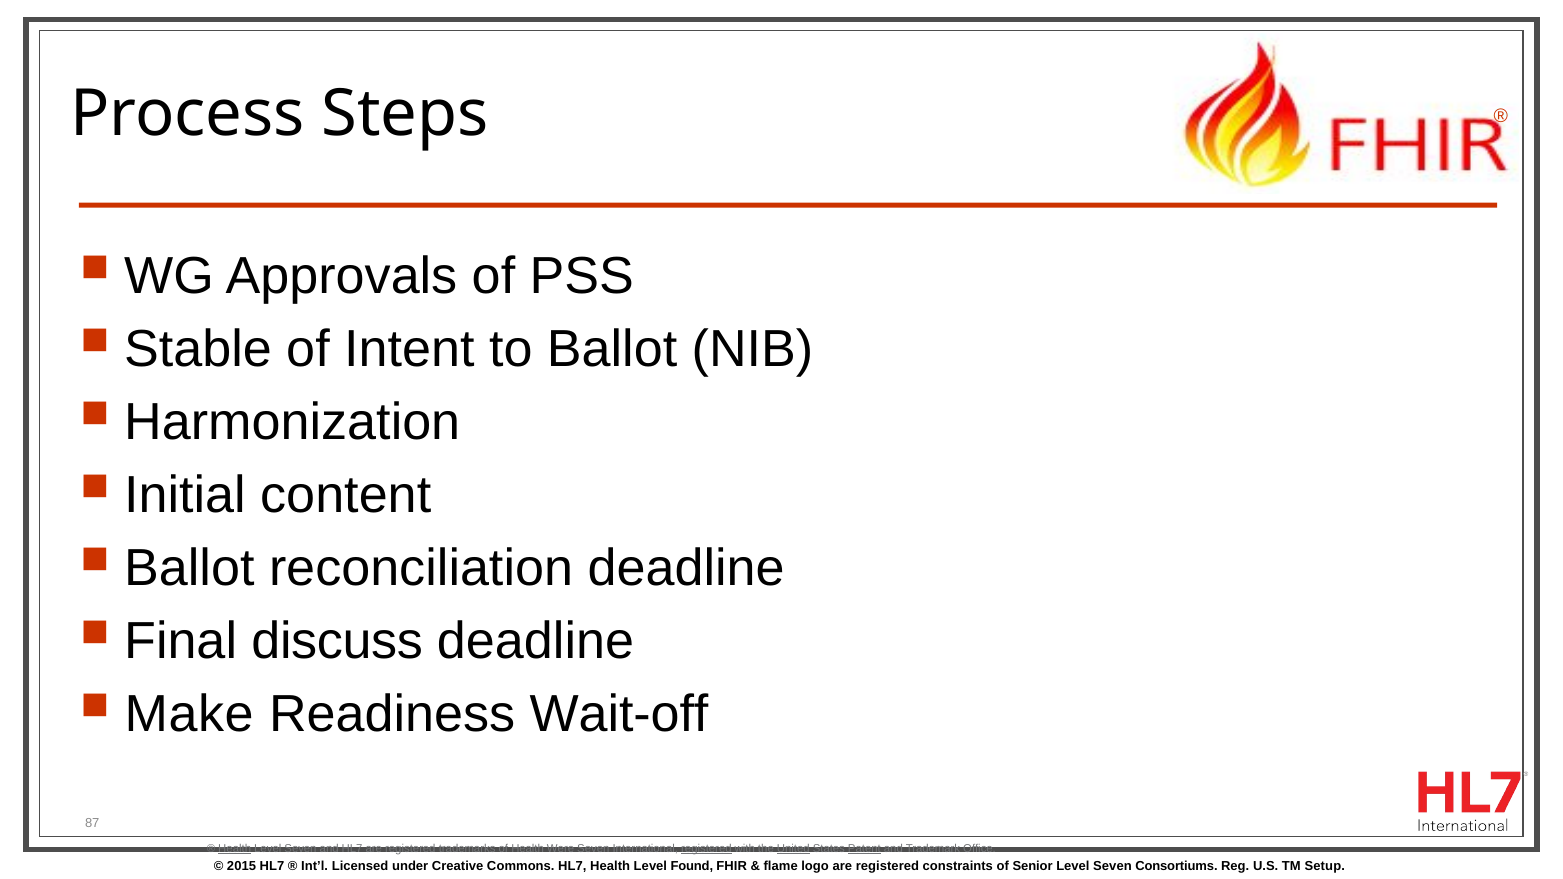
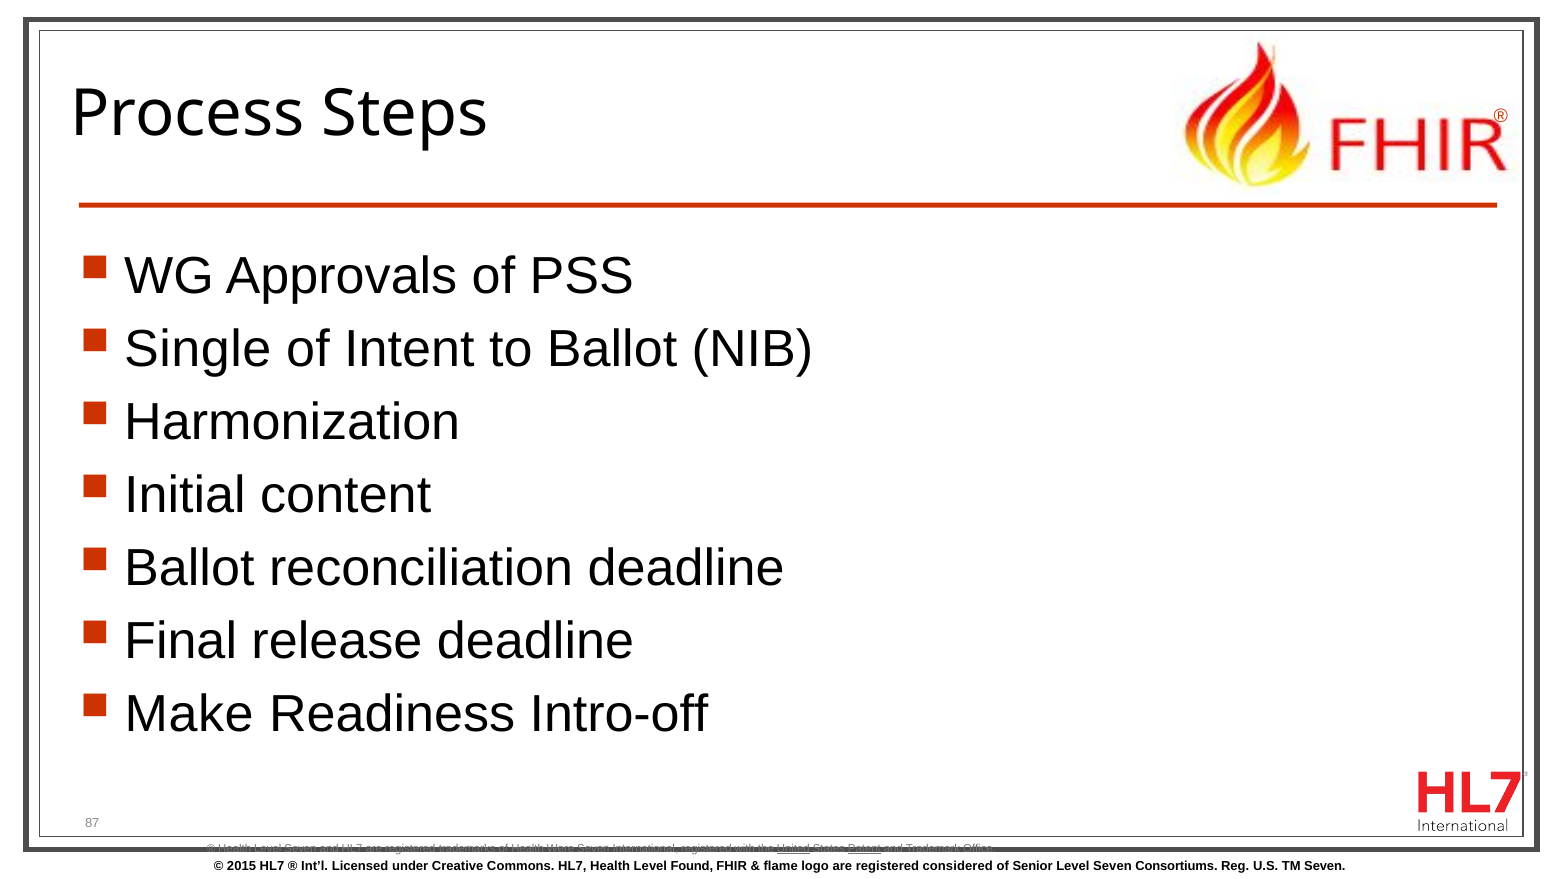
Stable: Stable -> Single (198, 349)
discuss: discuss -> release (337, 641)
Wait-off: Wait-off -> Intro-off (619, 714)
Health underline: present -> none (235, 849)
registered underline: present -> none (706, 849)
constraints: constraints -> considered (958, 866)
Setup: Setup -> Seven (1325, 866)
